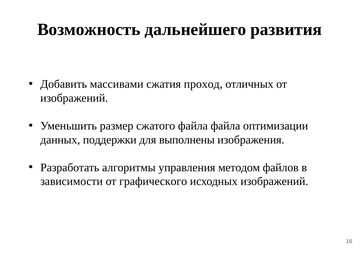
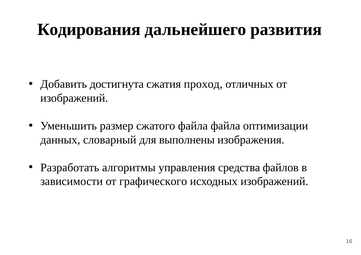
Возможность: Возможность -> Кодирования (89, 30)
массивами: массивами -> достигнута (117, 84)
поддержки: поддержки -> словарный (110, 140)
методом: методом -> средства (239, 168)
